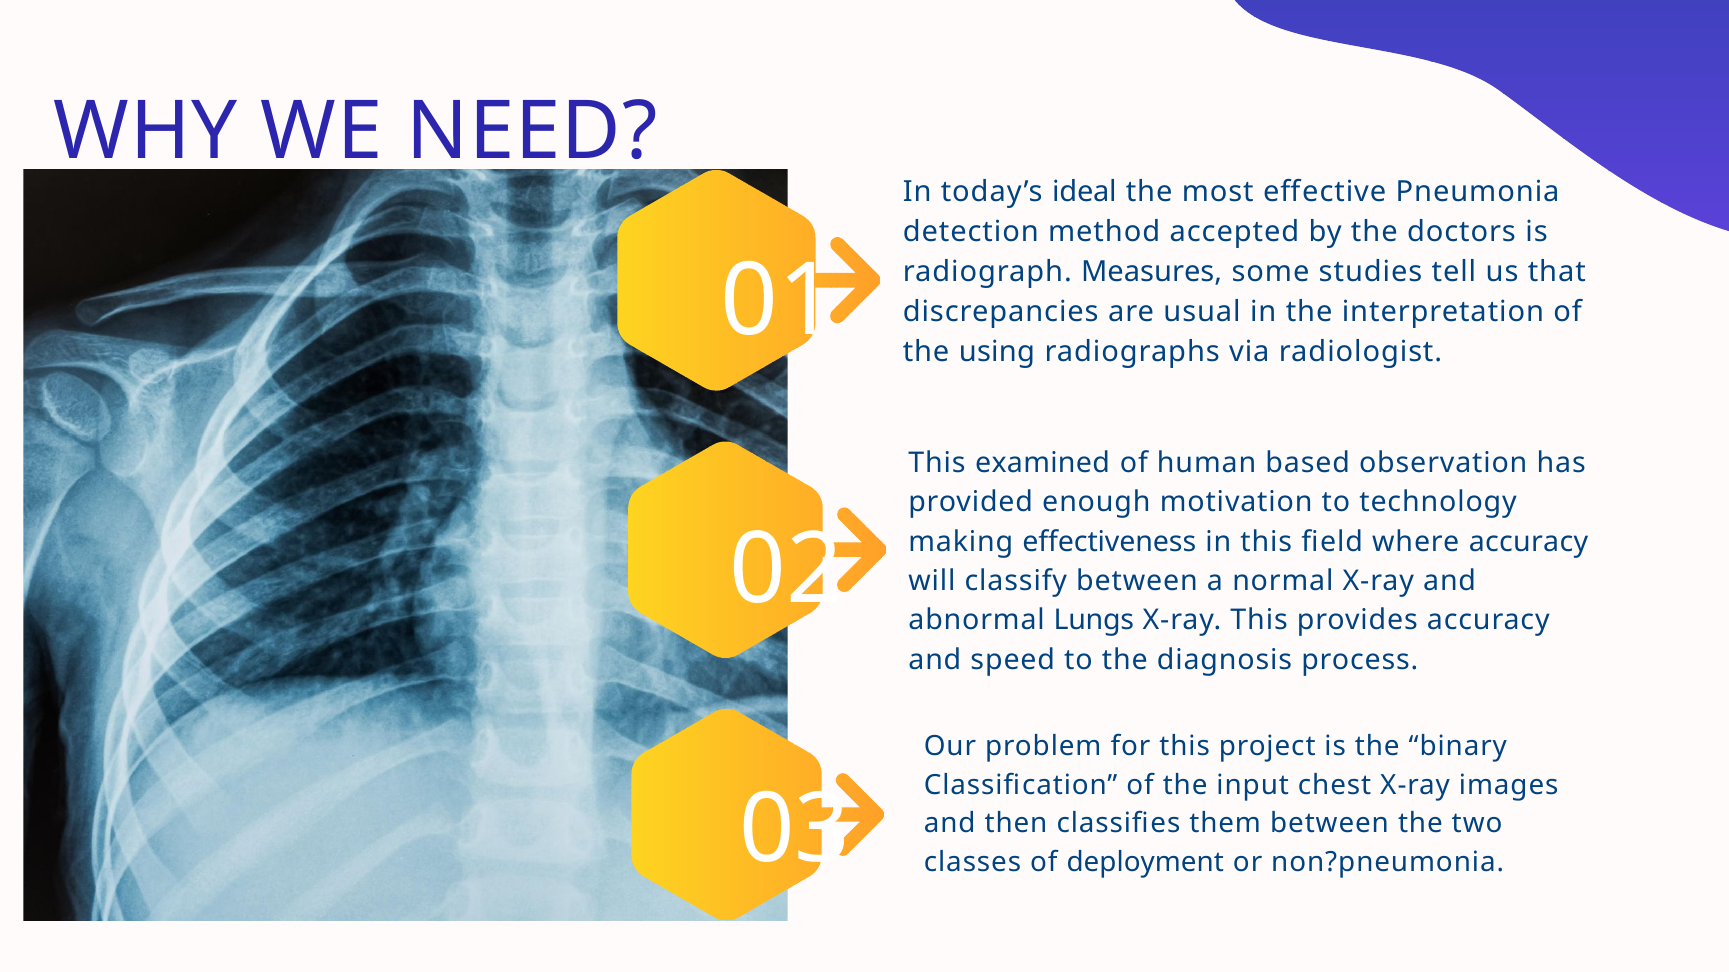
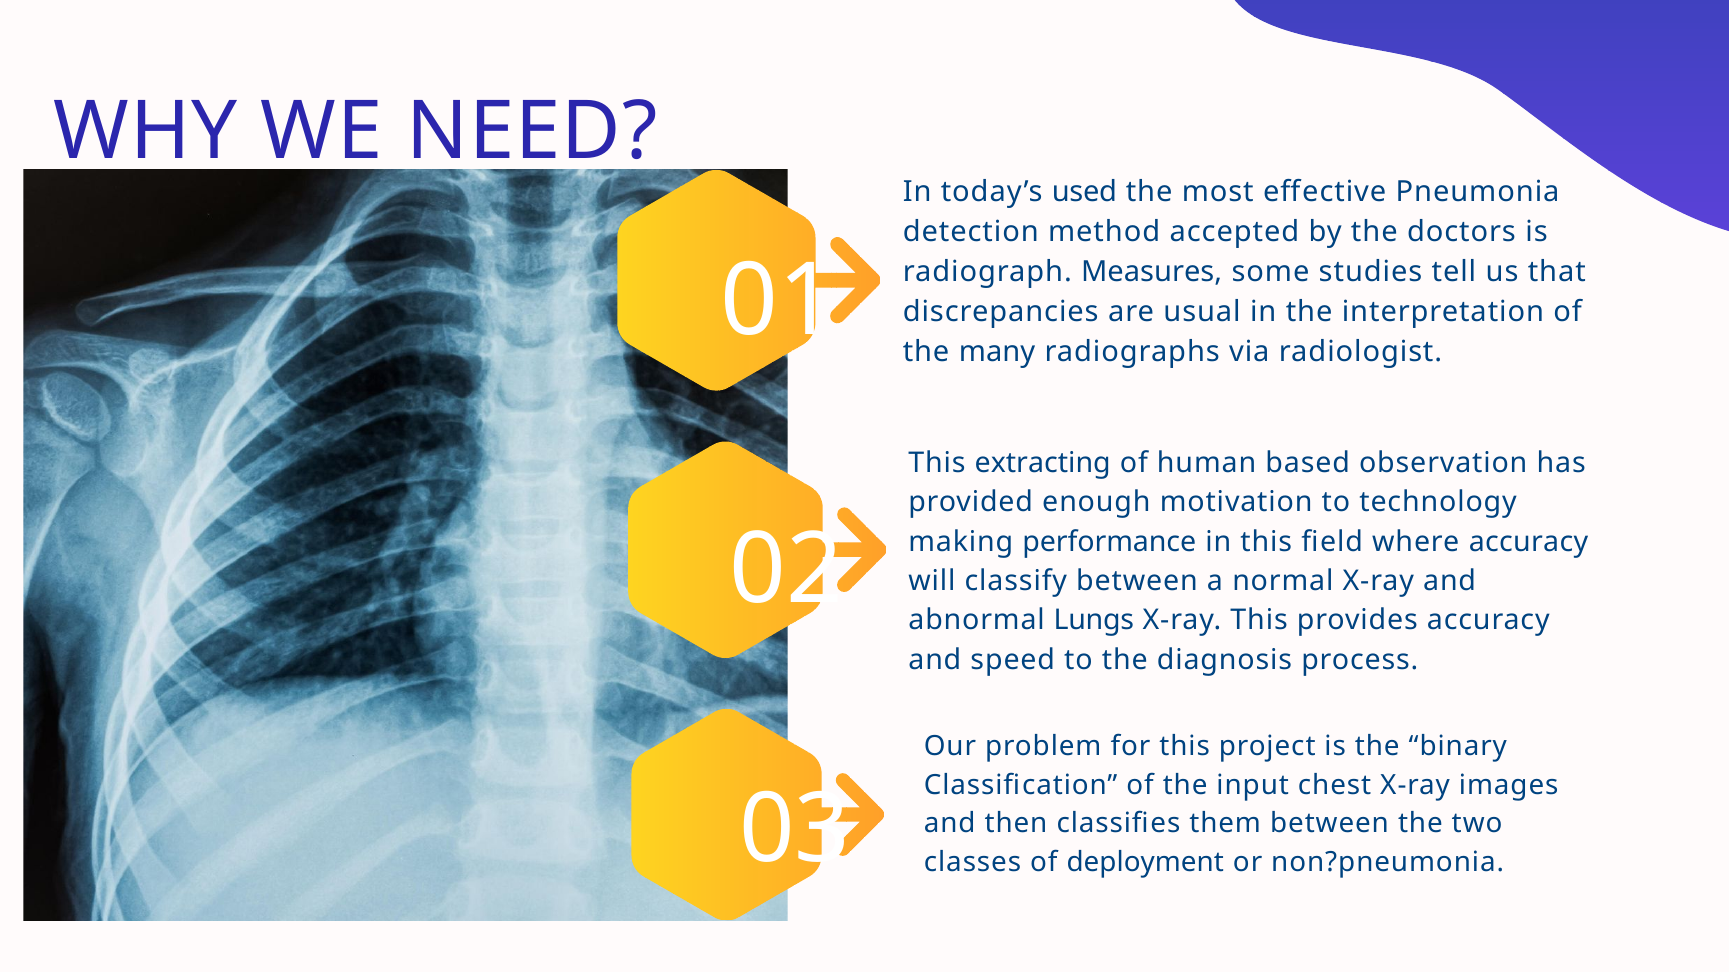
ideal: ideal -> used (1084, 192)
using: using -> many (997, 352)
examined: examined -> extracting (1043, 463)
effectiveness: effectiveness -> performance (1109, 542)
